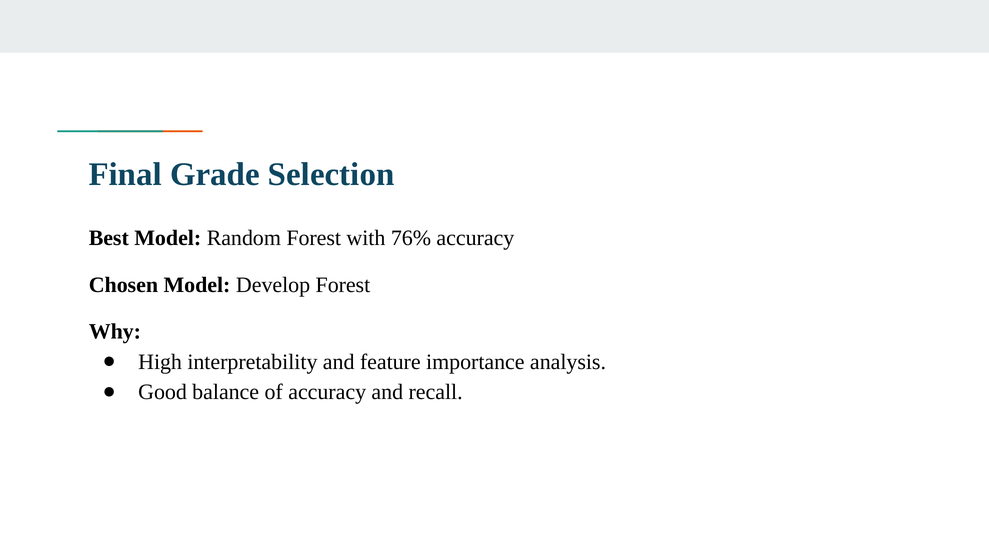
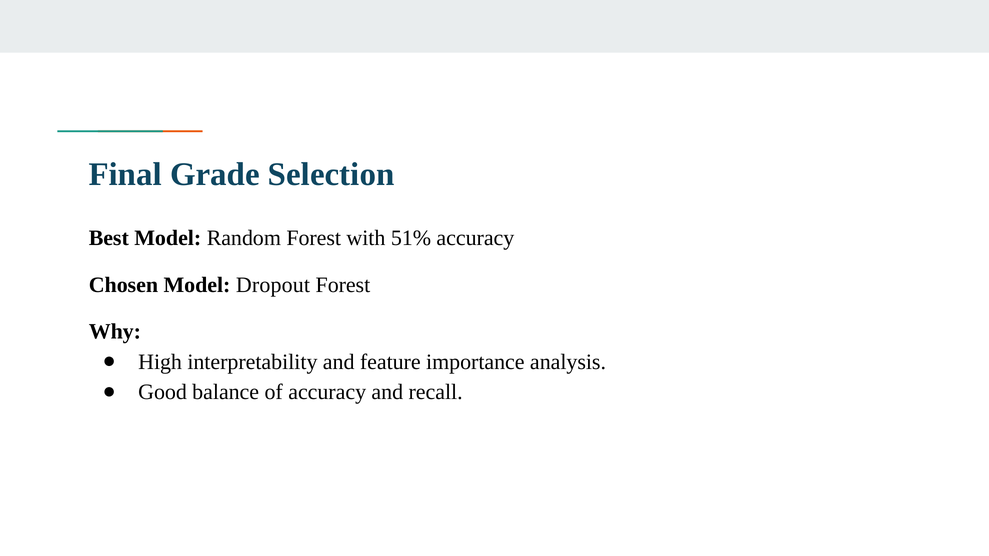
76%: 76% -> 51% (411, 238)
Develop: Develop -> Dropout (273, 285)
